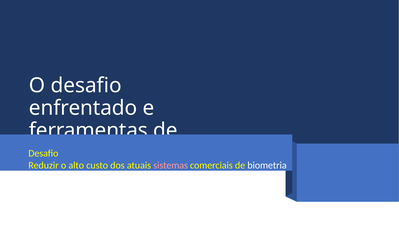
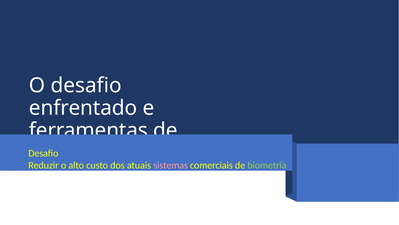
biometria colour: white -> light green (267, 165)
